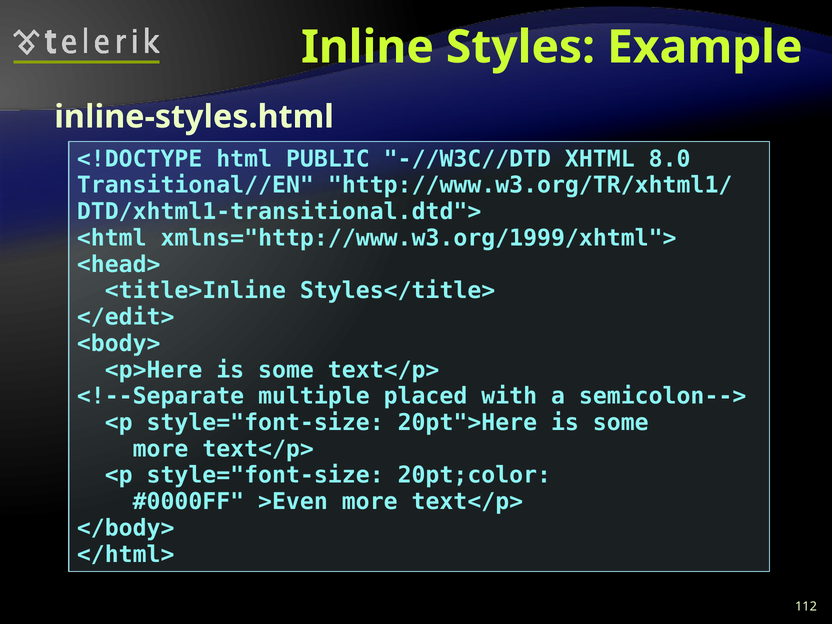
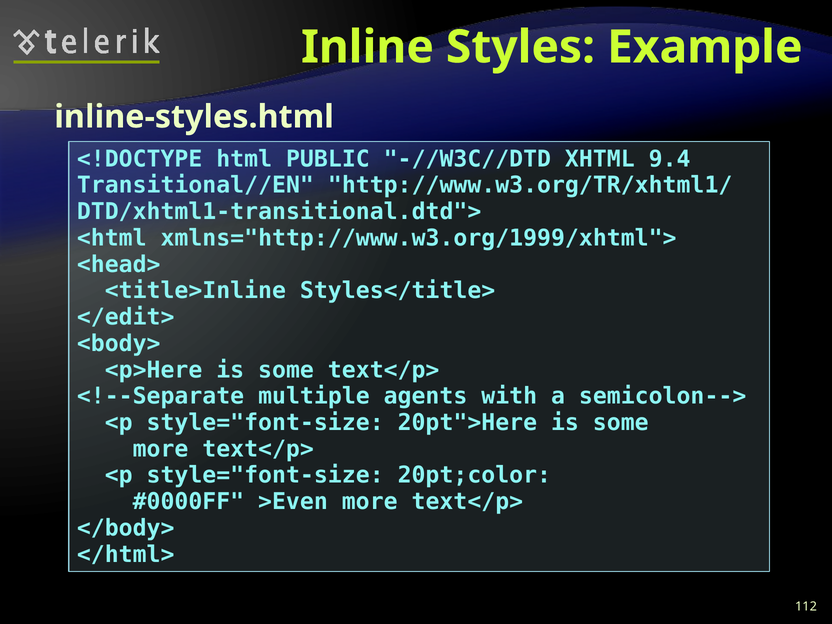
8.0: 8.0 -> 9.4 (670, 159)
placed: placed -> agents (425, 396)
